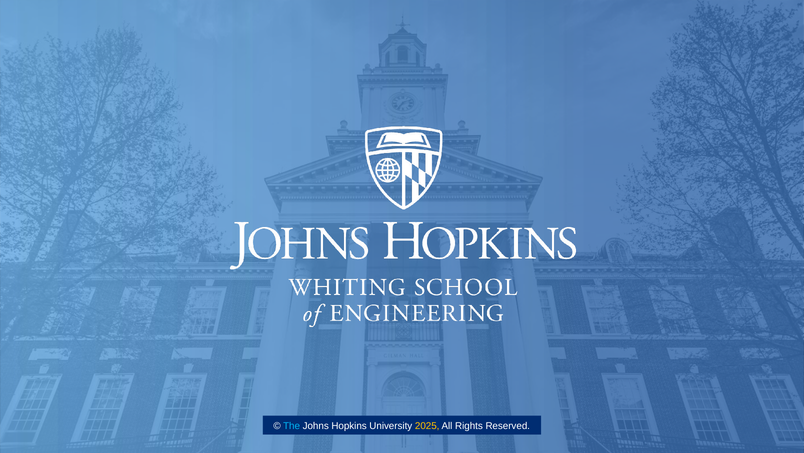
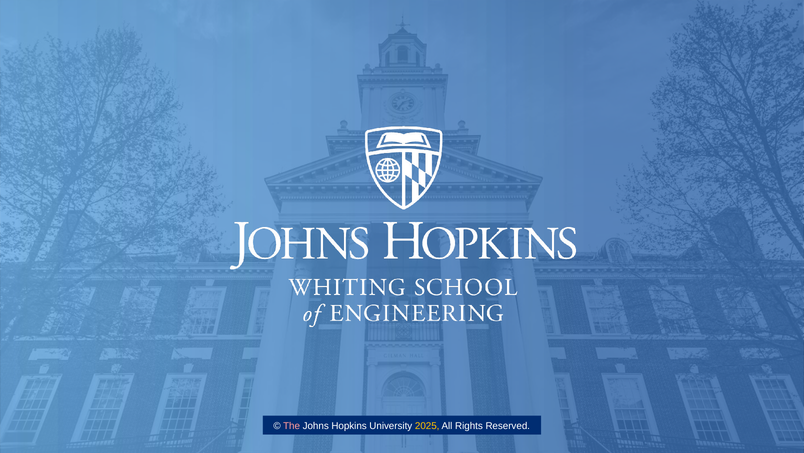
The colour: light blue -> pink (292, 425)
